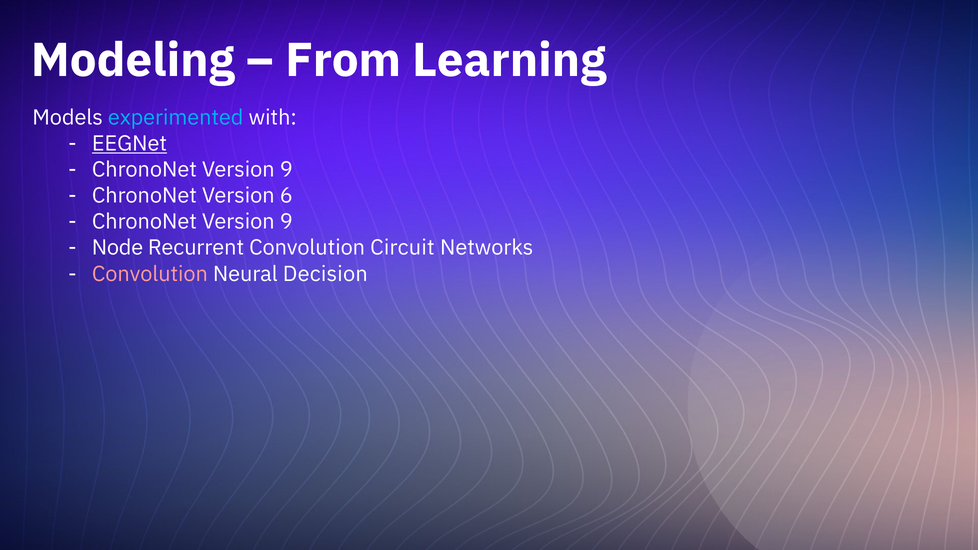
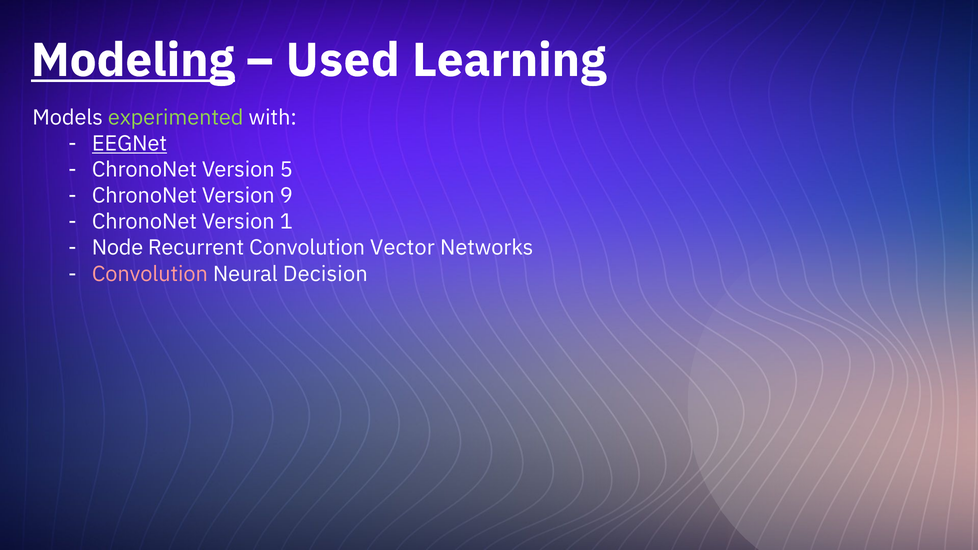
Modeling underline: none -> present (133, 60)
From: From -> Used (343, 60)
experimented colour: light blue -> light green (176, 118)
9: 9 -> 5 (286, 170)
6: 6 -> 9 (286, 196)
9: 9 -> 1 (286, 222)
Circuit: Circuit -> Vector (402, 248)
